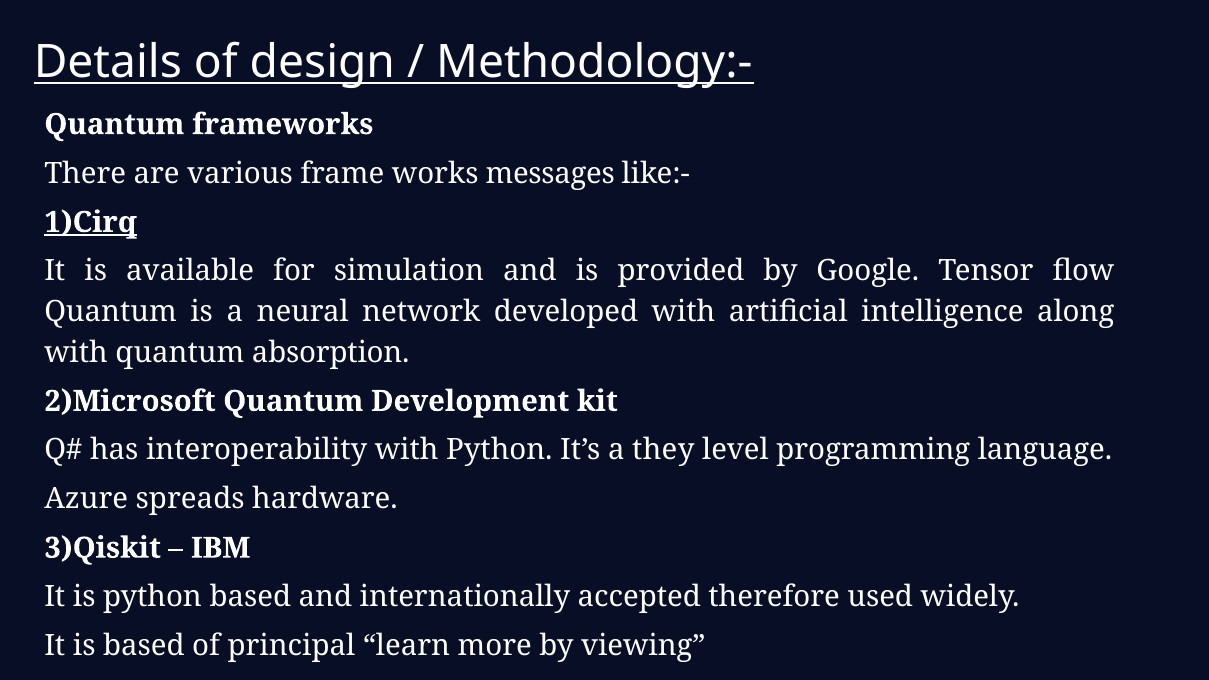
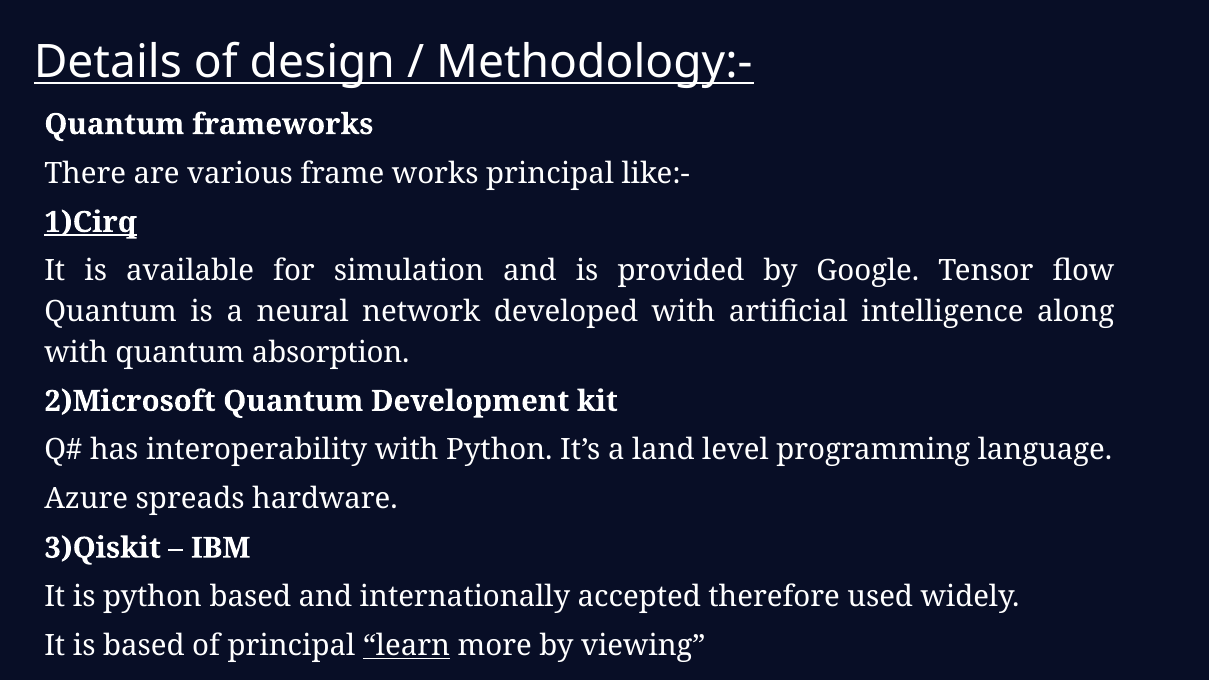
works messages: messages -> principal (550, 173)
they: they -> land (663, 450)
learn underline: none -> present (406, 646)
